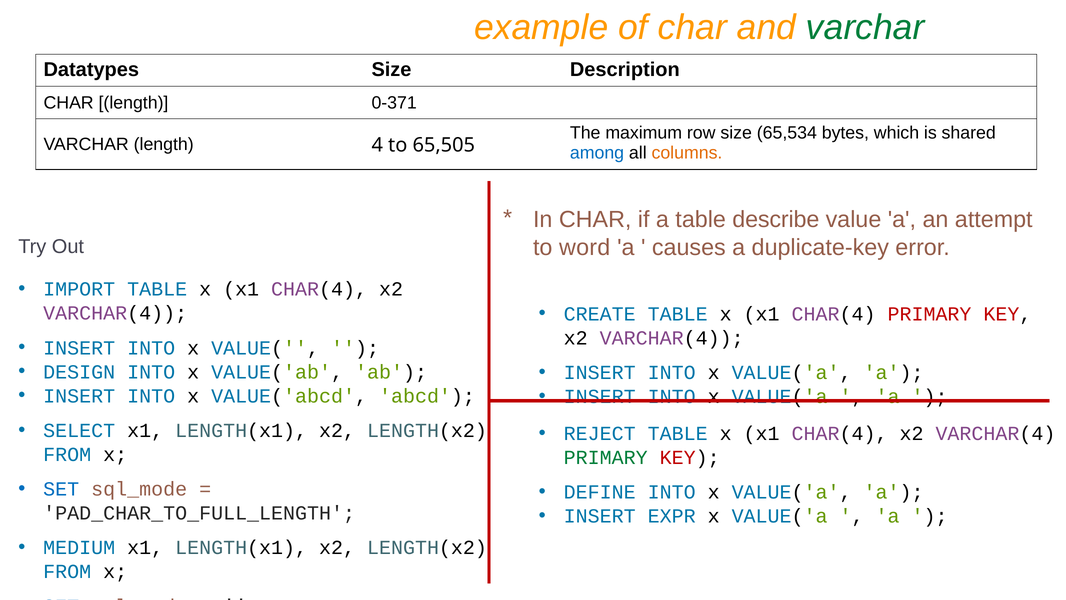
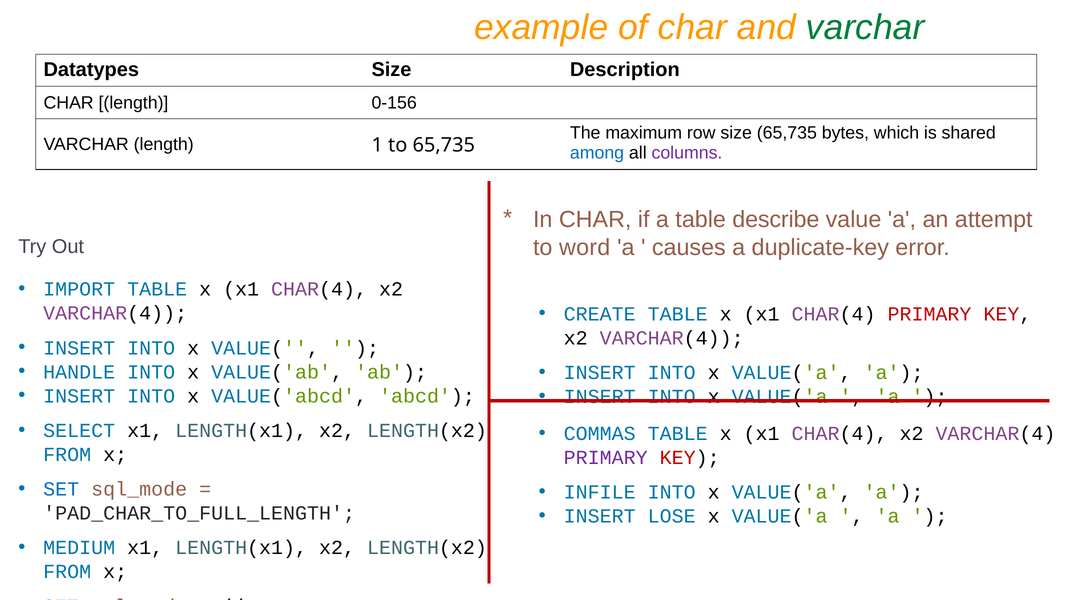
0-371: 0-371 -> 0-156 (394, 103)
size 65,534: 65,534 -> 65,735 (787, 133)
4: 4 -> 1 (377, 145)
to 65,505: 65,505 -> 65,735 (444, 145)
columns colour: orange -> purple (687, 153)
DESIGN: DESIGN -> HANDLE (79, 372)
REJECT: REJECT -> COMMAS (600, 433)
PRIMARY colour: green -> purple (606, 457)
DEFINE: DEFINE -> INFILE (600, 492)
EXPR: EXPR -> LOSE (672, 516)
